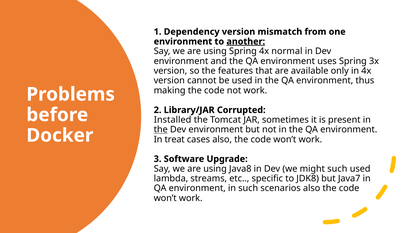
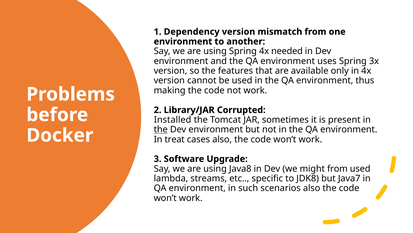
another underline: present -> none (246, 41)
normal: normal -> needed (287, 51)
might such: such -> from (337, 168)
